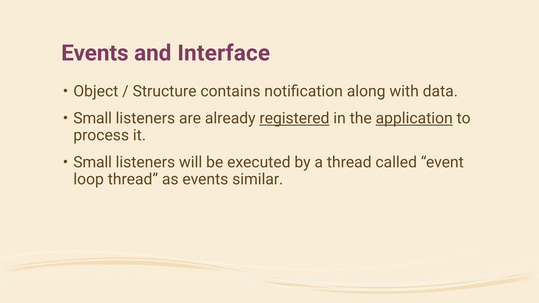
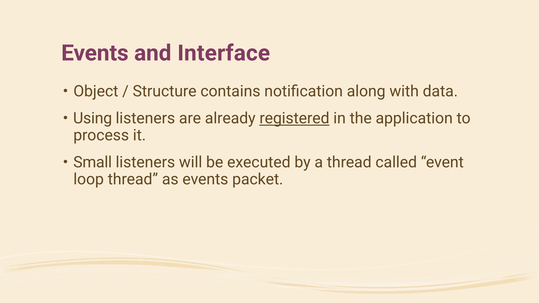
Small: Small -> Using (93, 118)
application underline: present -> none (414, 118)
similar: similar -> packet (258, 179)
